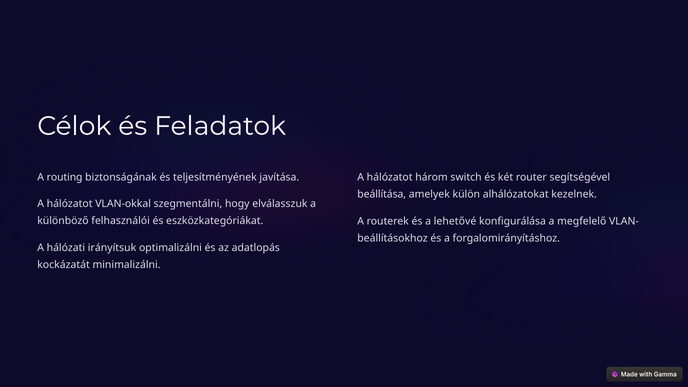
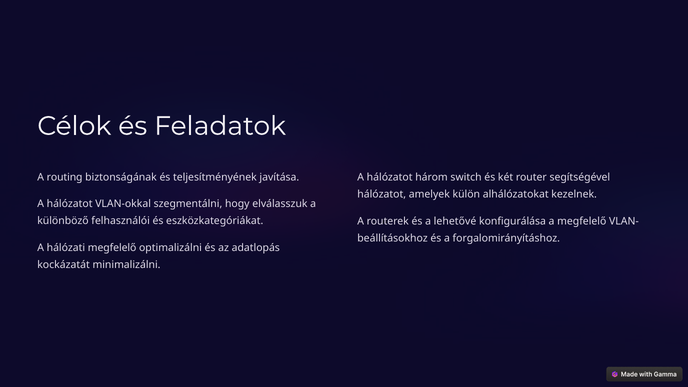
beállítása: beállítása -> hálózatot (382, 194)
hálózati irányítsuk: irányítsuk -> megfelelő (112, 248)
